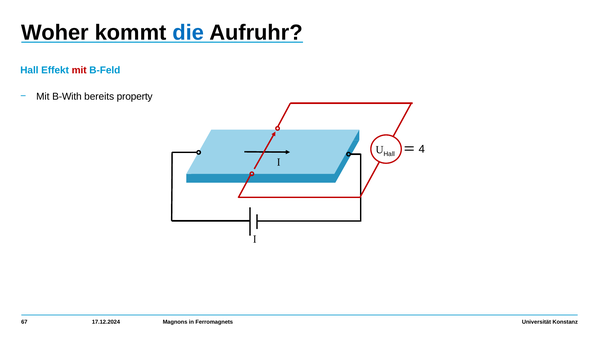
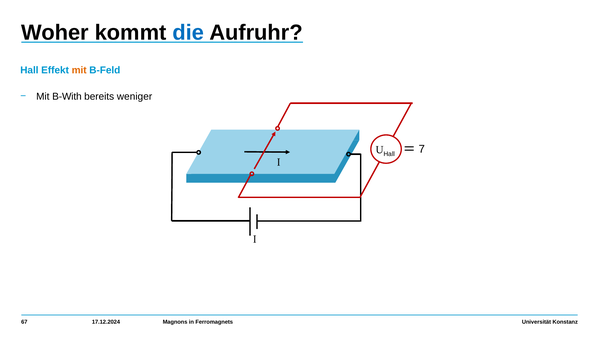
mit colour: red -> orange (79, 70)
property: property -> weniger (135, 97)
4: 4 -> 7 (422, 149)
